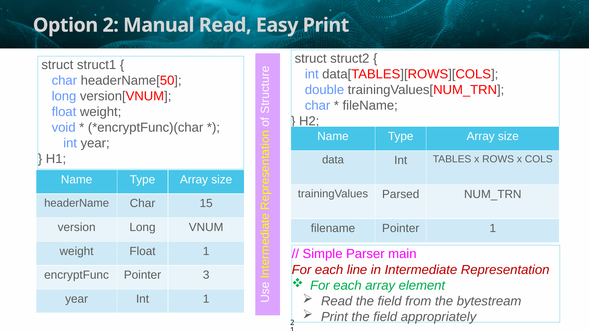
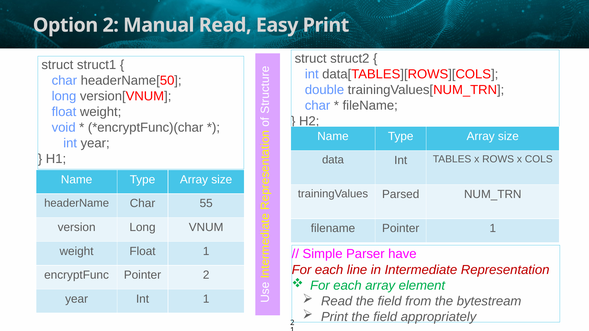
15: 15 -> 55 (206, 204)
main: main -> have (402, 254)
Pointer 3: 3 -> 2 (206, 275)
